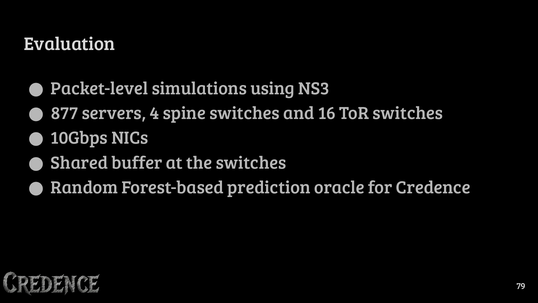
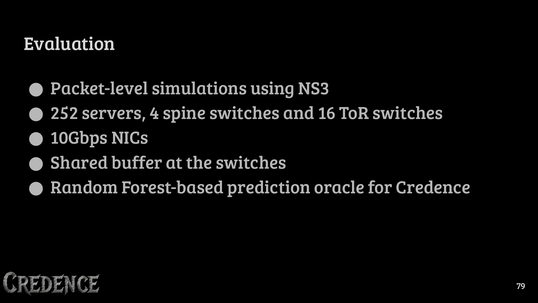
877: 877 -> 252 (64, 113)
